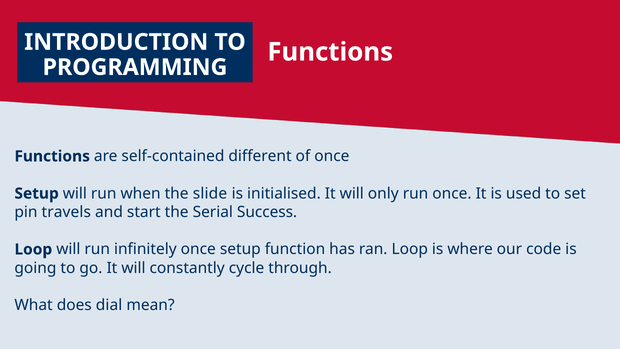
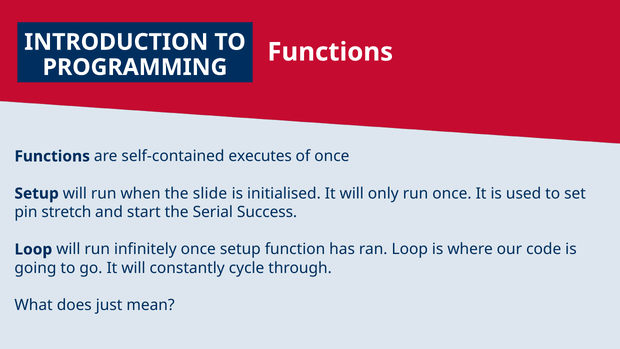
different: different -> executes (260, 156)
travels: travels -> stretch (66, 212)
dial: dial -> just (109, 305)
